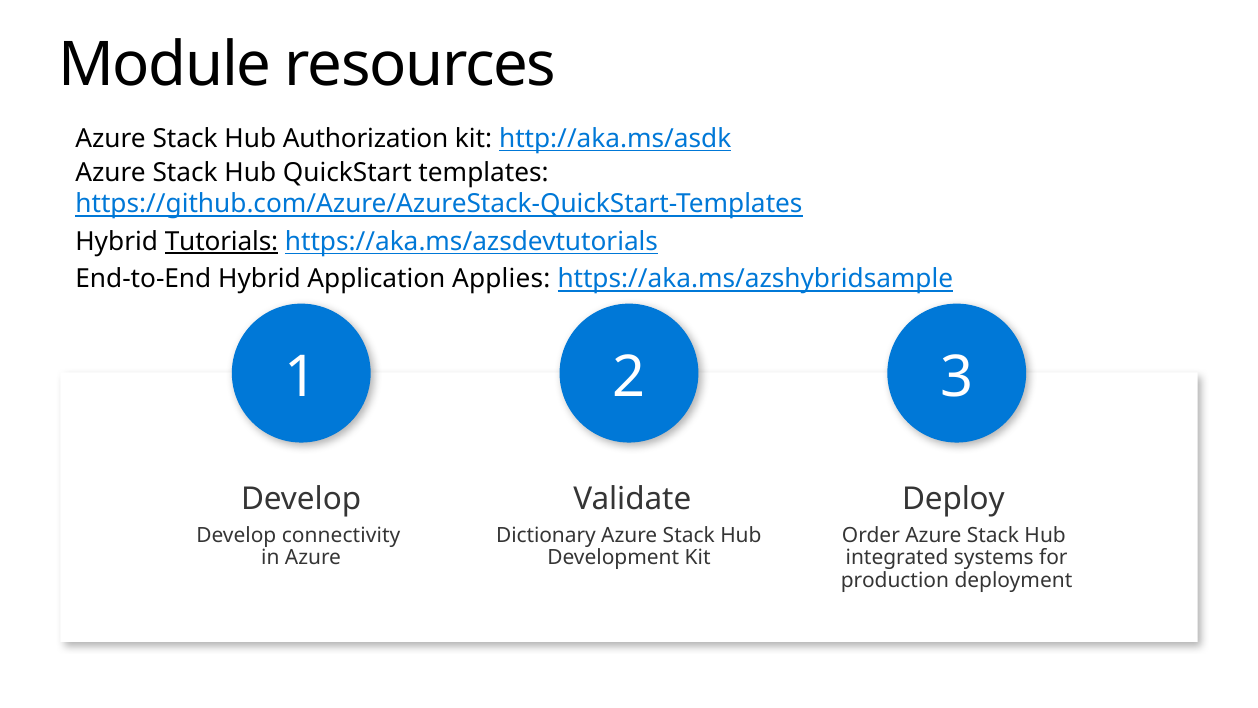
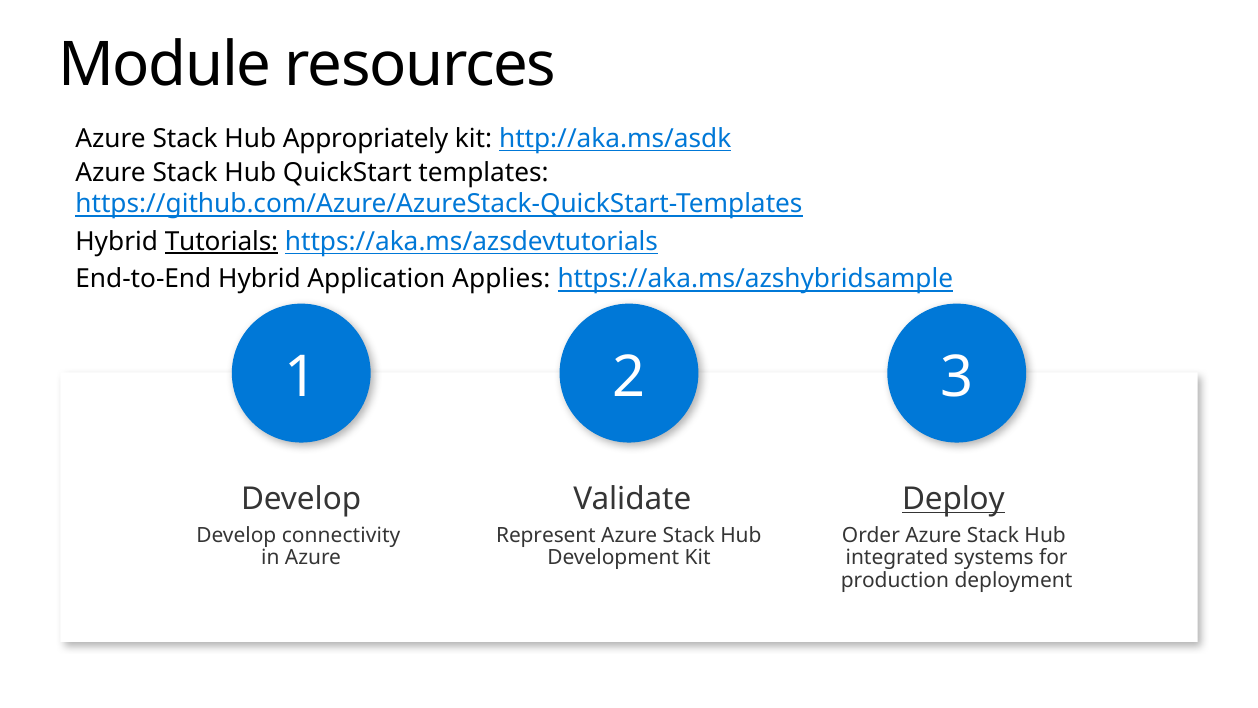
Authorization: Authorization -> Appropriately (366, 138)
Deploy underline: none -> present (953, 499)
Dictionary: Dictionary -> Represent (546, 535)
